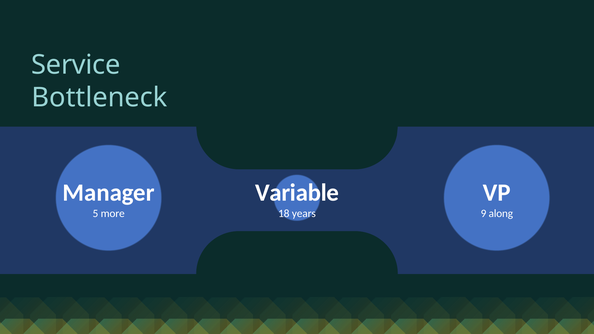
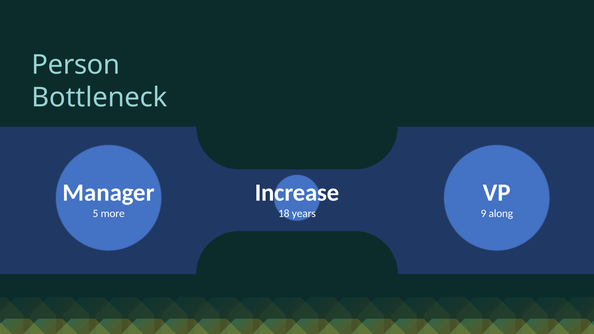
Service: Service -> Person (76, 65)
Variable: Variable -> Increase (297, 193)
